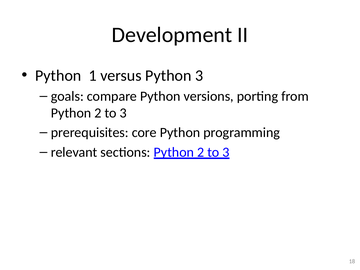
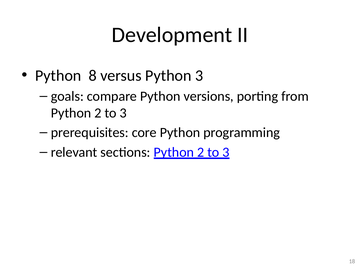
1: 1 -> 8 (93, 76)
